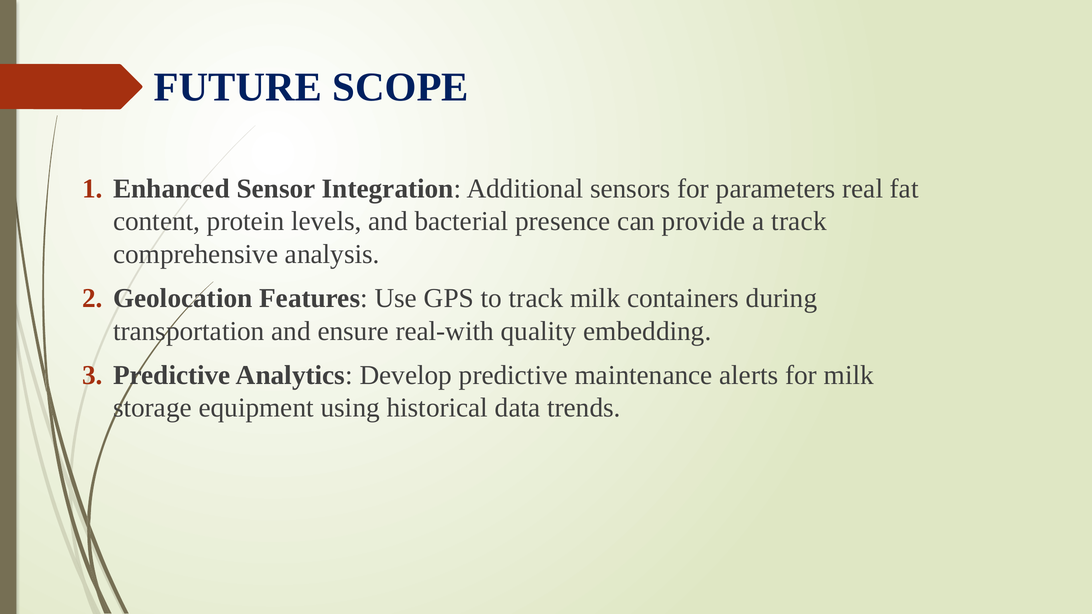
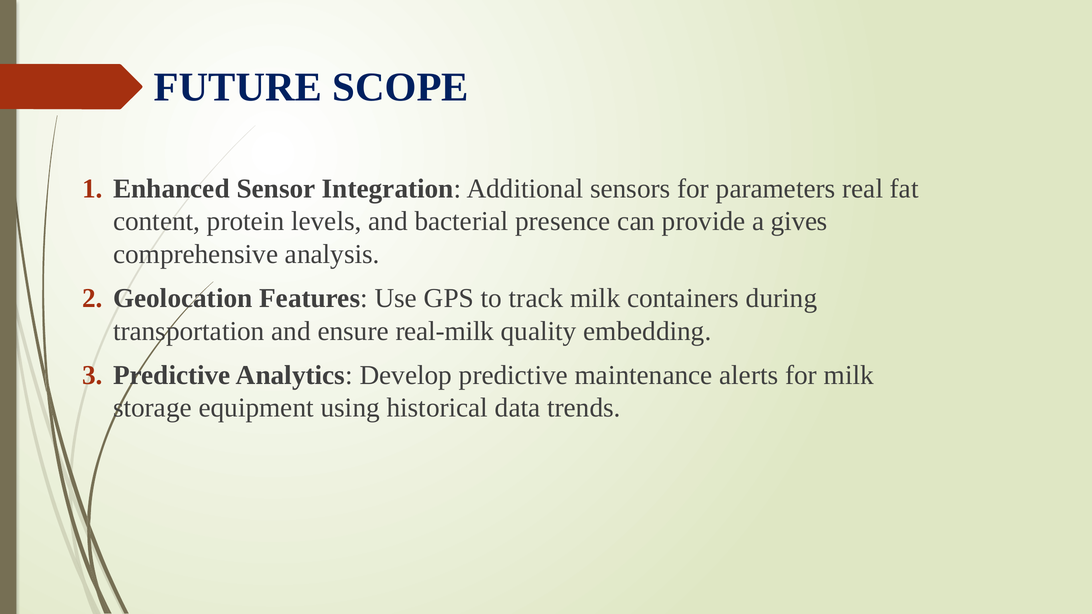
a track: track -> gives (799, 222)
real-with: real-with -> real-milk (445, 331)
